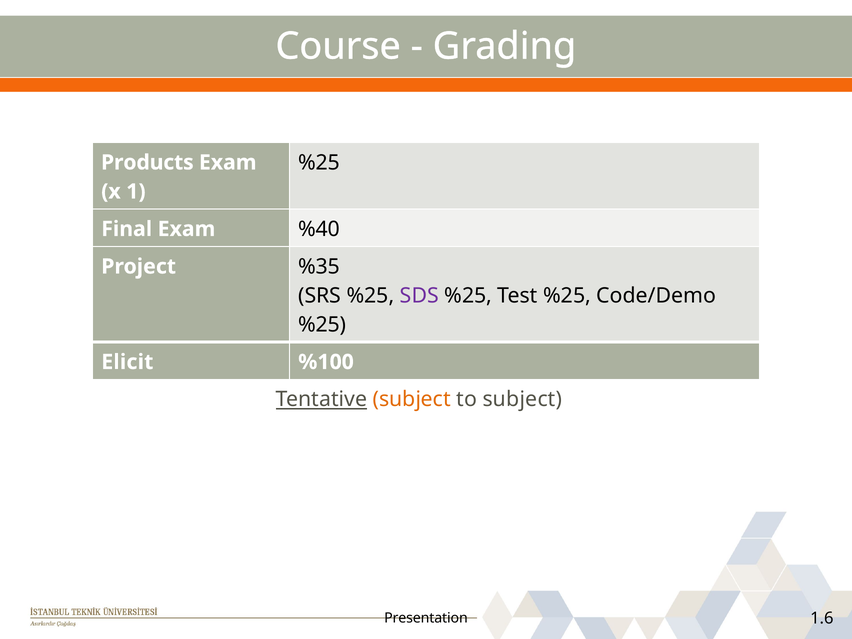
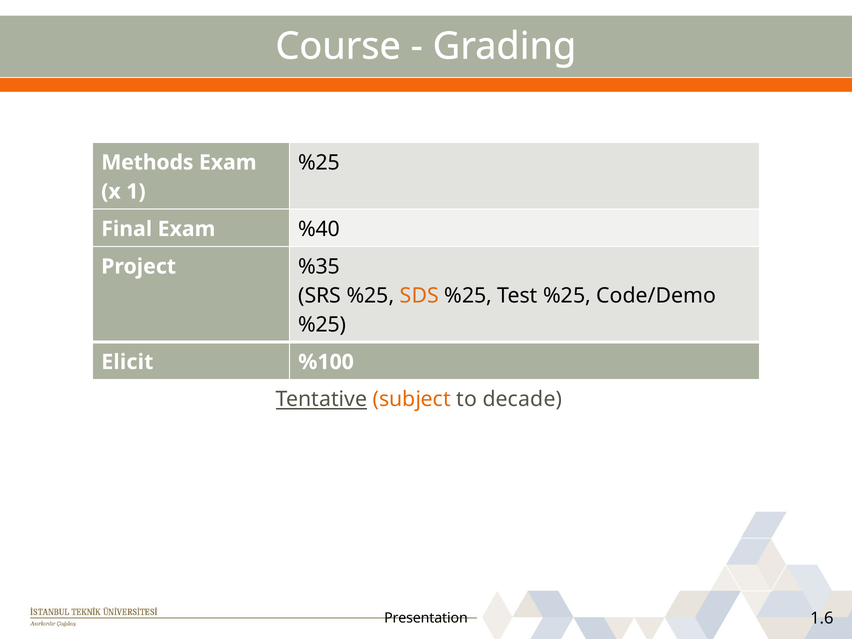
Products: Products -> Methods (147, 162)
SDS colour: purple -> orange (419, 296)
to subject: subject -> decade (522, 399)
